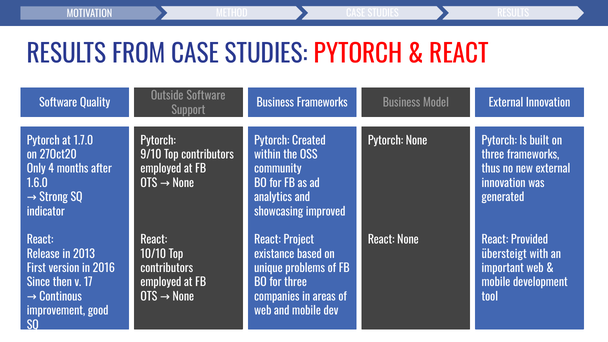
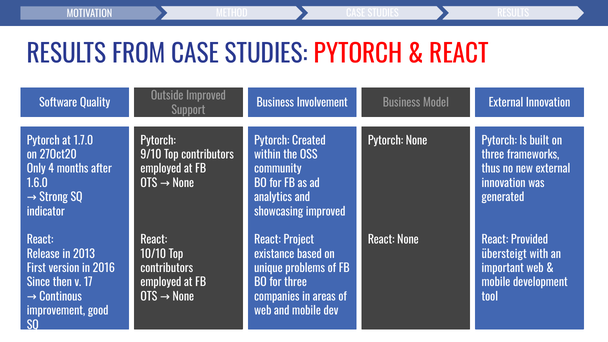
Outside Software: Software -> Improved (206, 96)
Business Frameworks: Frameworks -> Involvement (322, 103)
